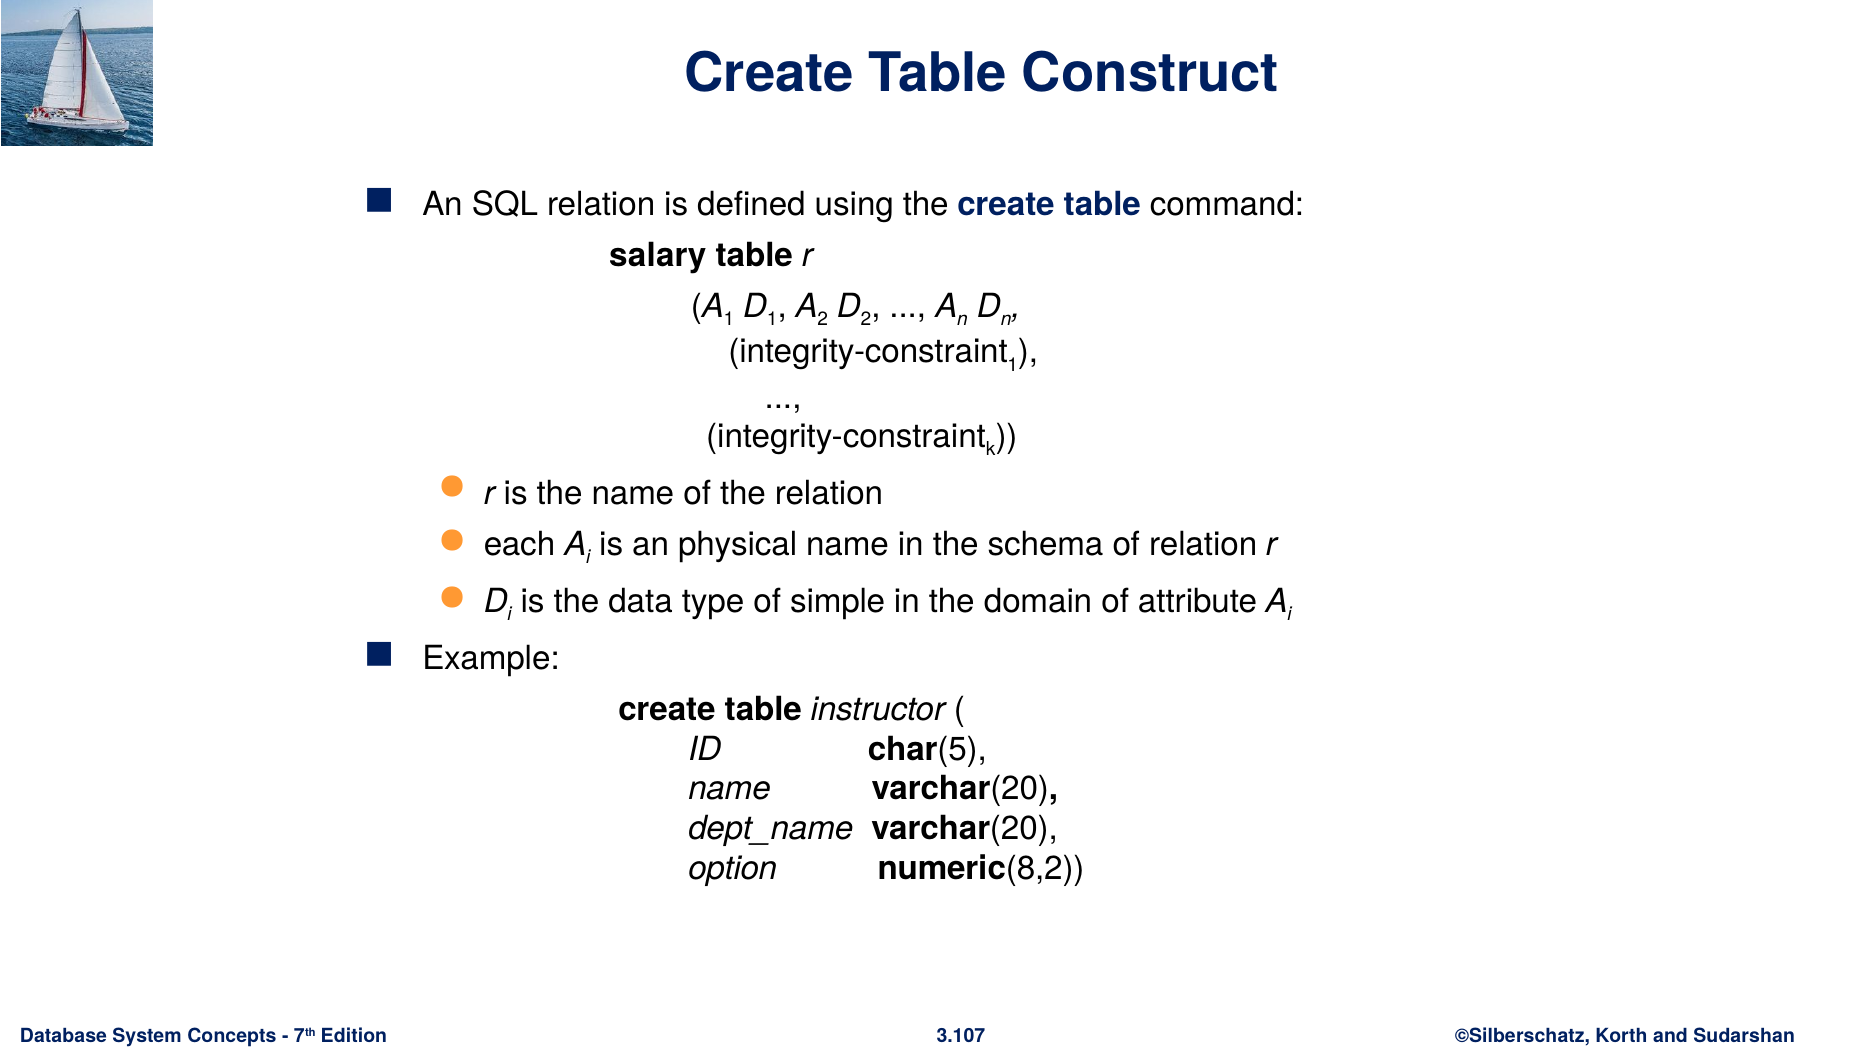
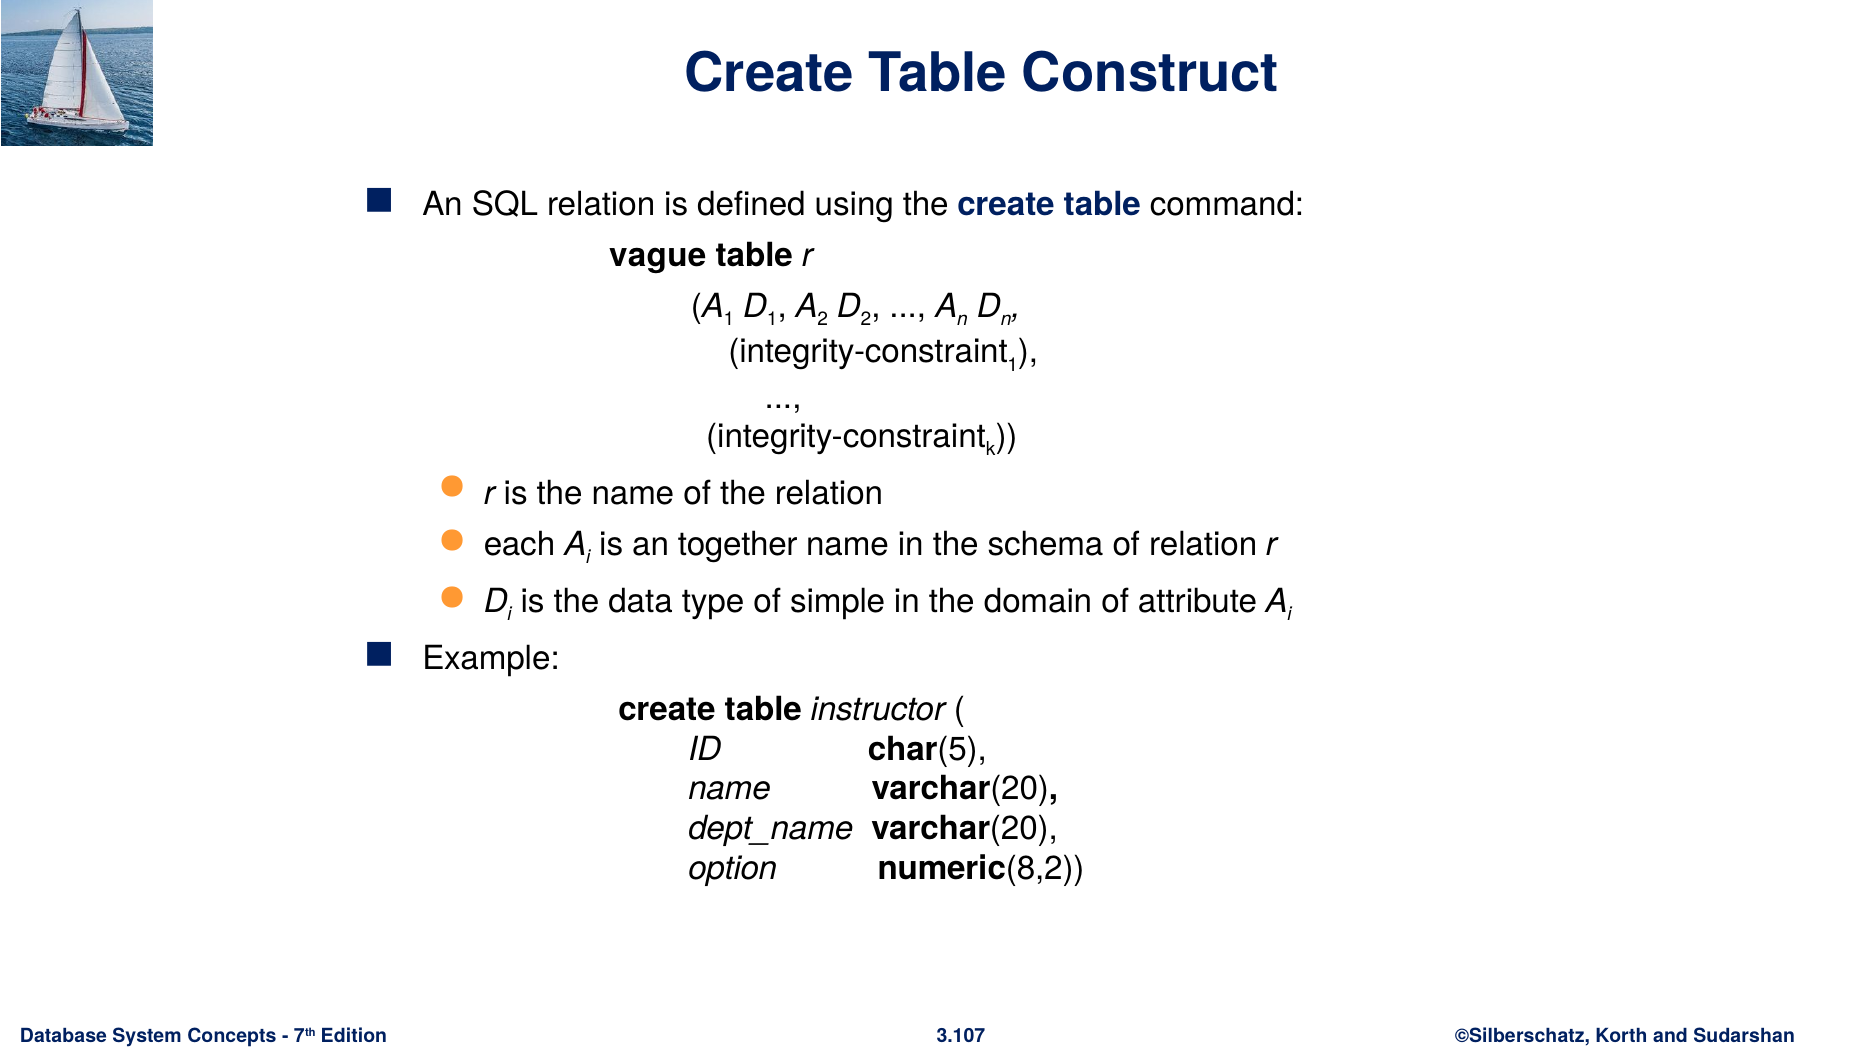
salary: salary -> vague (658, 255)
physical: physical -> together (738, 545)
